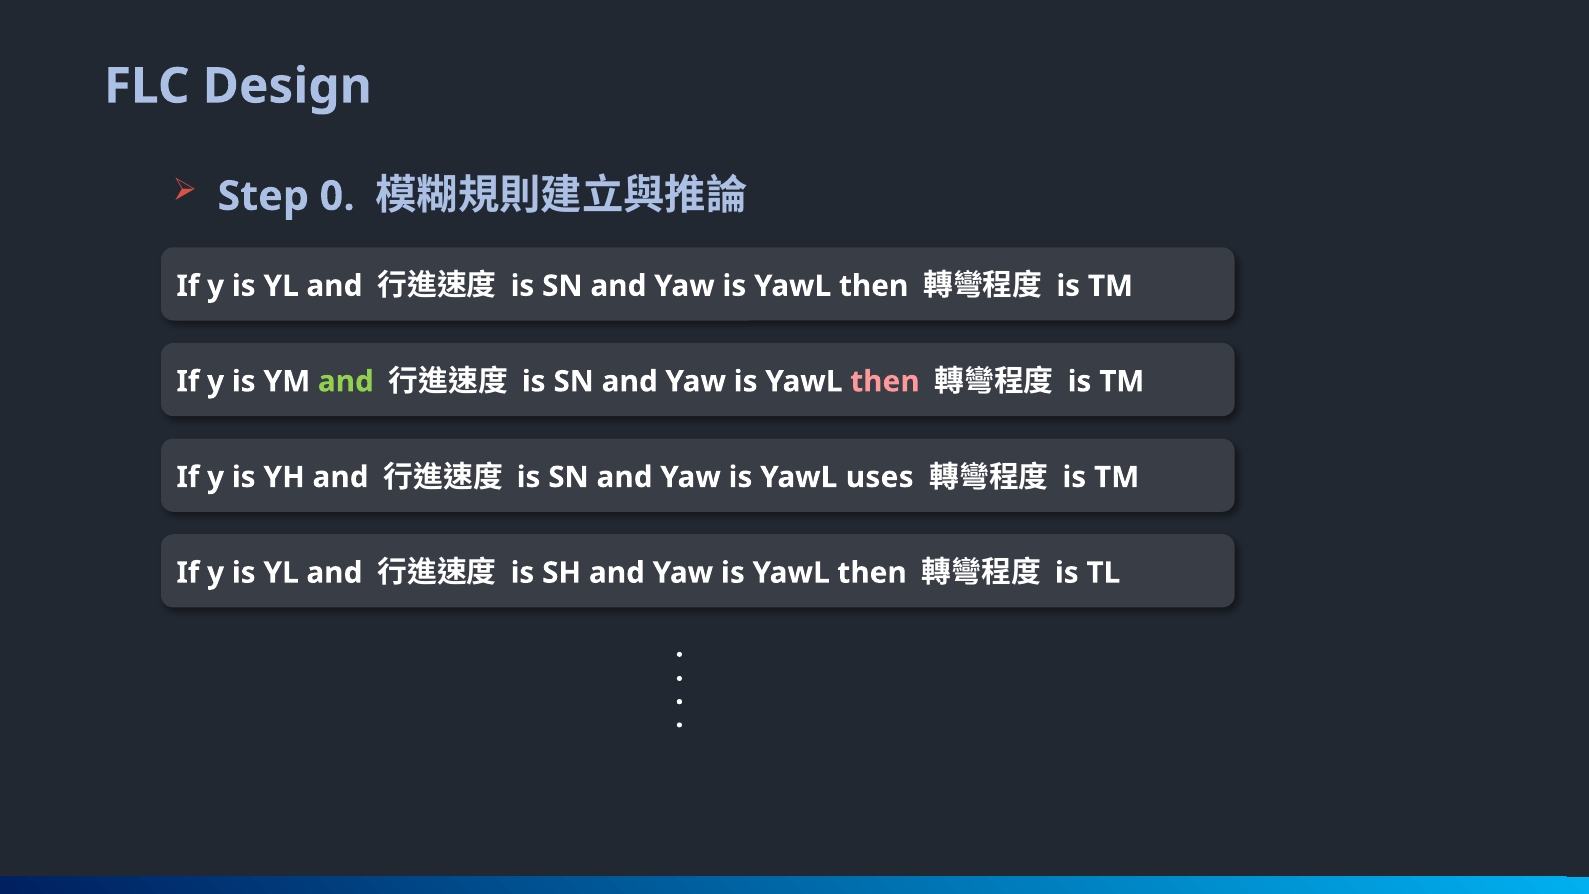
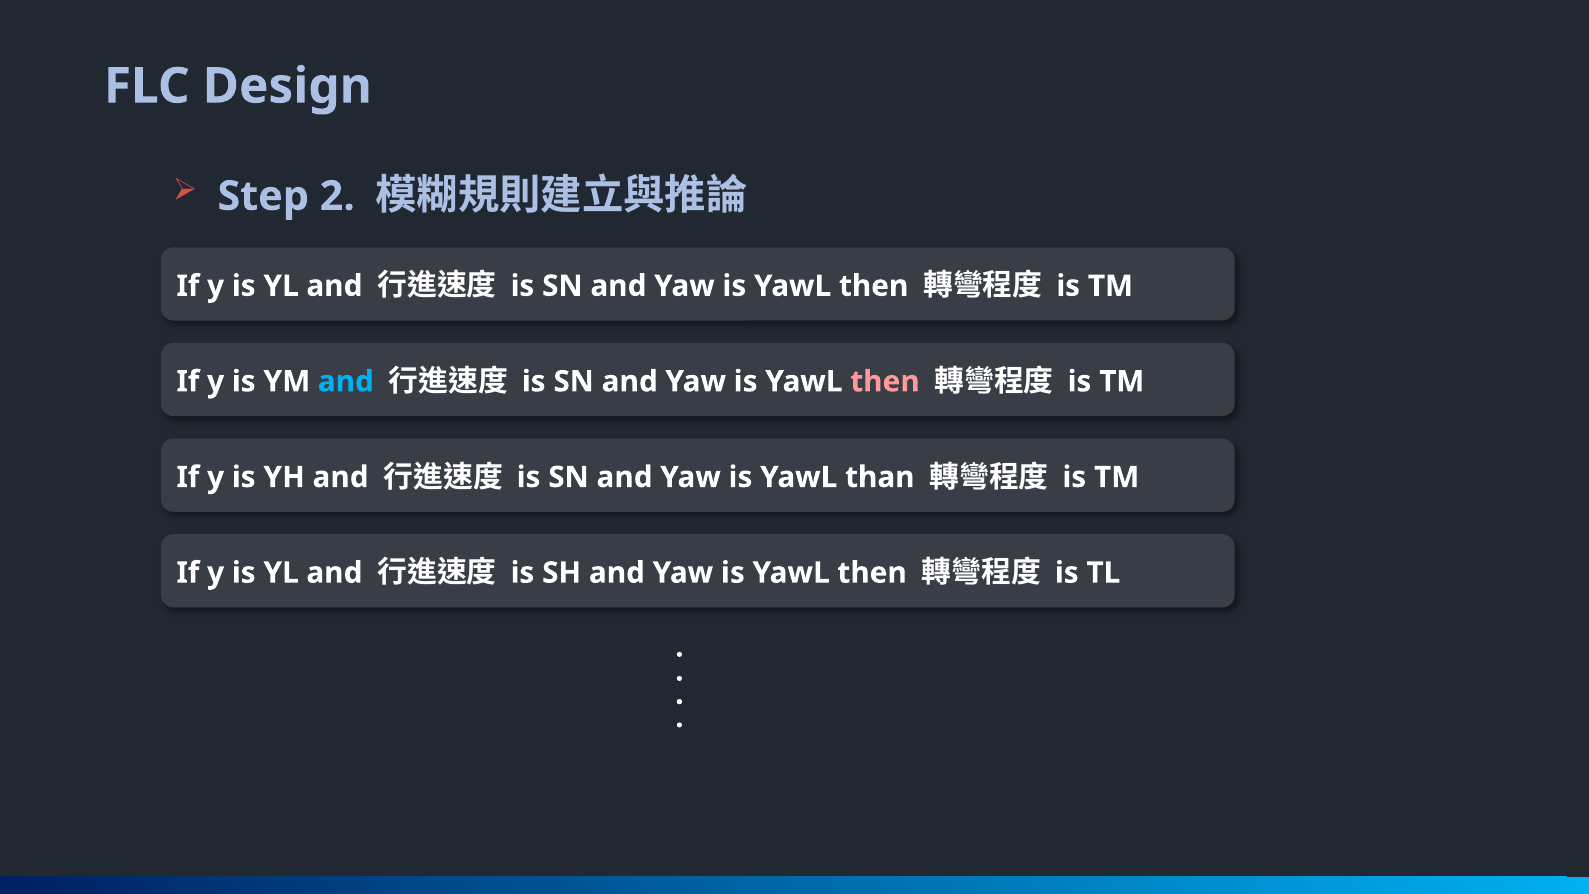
0: 0 -> 2 (337, 196)
and colour: light green -> light blue (346, 382)
uses: uses -> than (880, 477)
